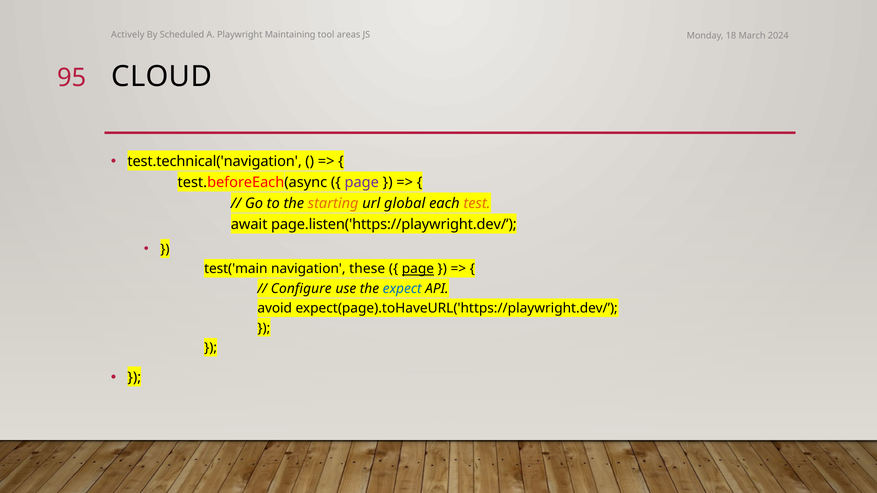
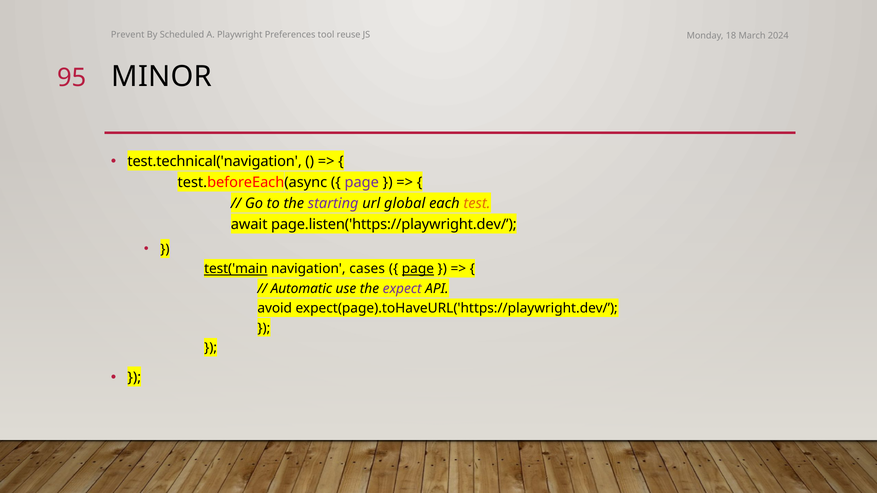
Actively: Actively -> Prevent (128, 35)
Maintaining: Maintaining -> Preferences (290, 35)
areas: areas -> reuse (349, 35)
CLOUD: CLOUD -> MINOR (162, 77)
starting colour: orange -> purple (333, 204)
test('main underline: none -> present (236, 269)
these: these -> cases (367, 269)
Configure: Configure -> Automatic (301, 289)
expect colour: blue -> purple (402, 289)
